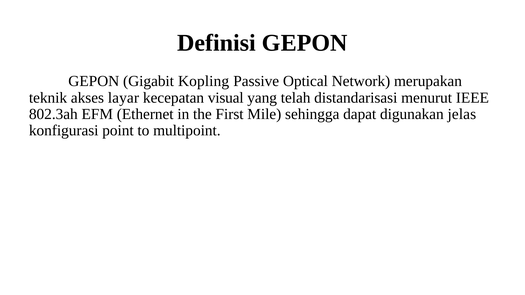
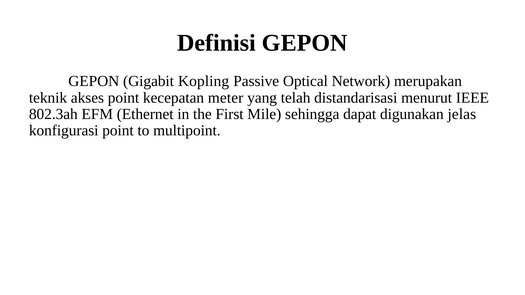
akses layar: layar -> point (124, 98)
visual: visual -> meter (226, 98)
